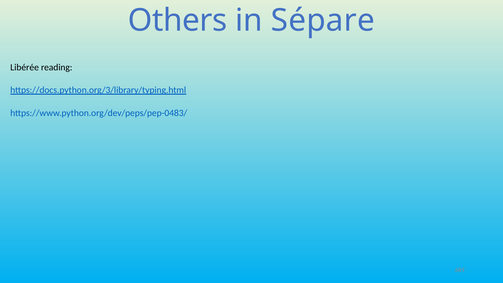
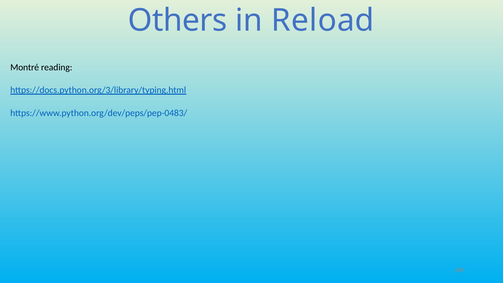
Sépare: Sépare -> Reload (323, 21)
Libérée: Libérée -> Montré (25, 68)
